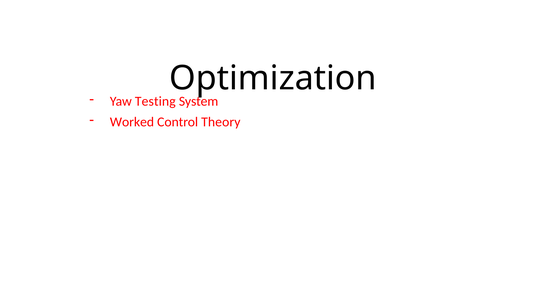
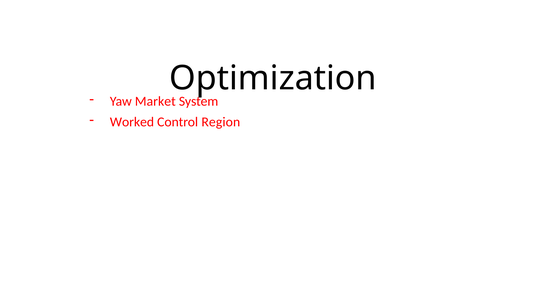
Testing: Testing -> Market (155, 101)
Theory: Theory -> Region (221, 122)
